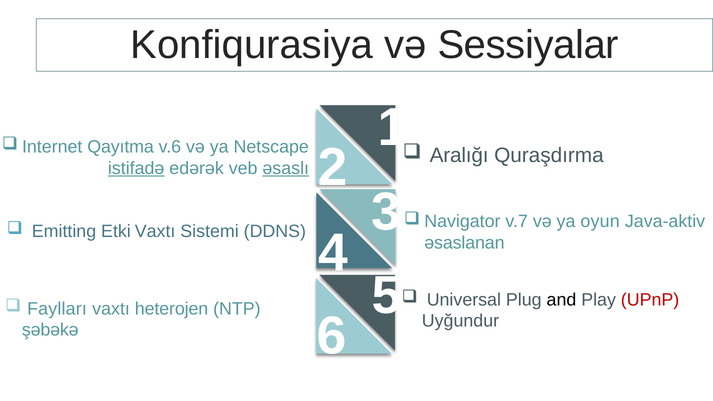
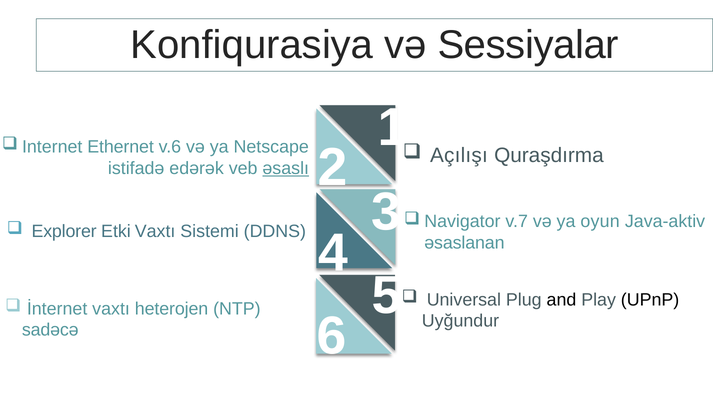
Qayıtma: Qayıtma -> Ethernet (121, 147)
Aralığı: Aralığı -> Açılışı (459, 155)
istifadə underline: present -> none (136, 168)
Emitting: Emitting -> Explorer (64, 231)
UPnP colour: red -> black (650, 300)
Faylları: Faylları -> İnternet (57, 309)
şəbəkə: şəbəkə -> sadəcə (50, 330)
